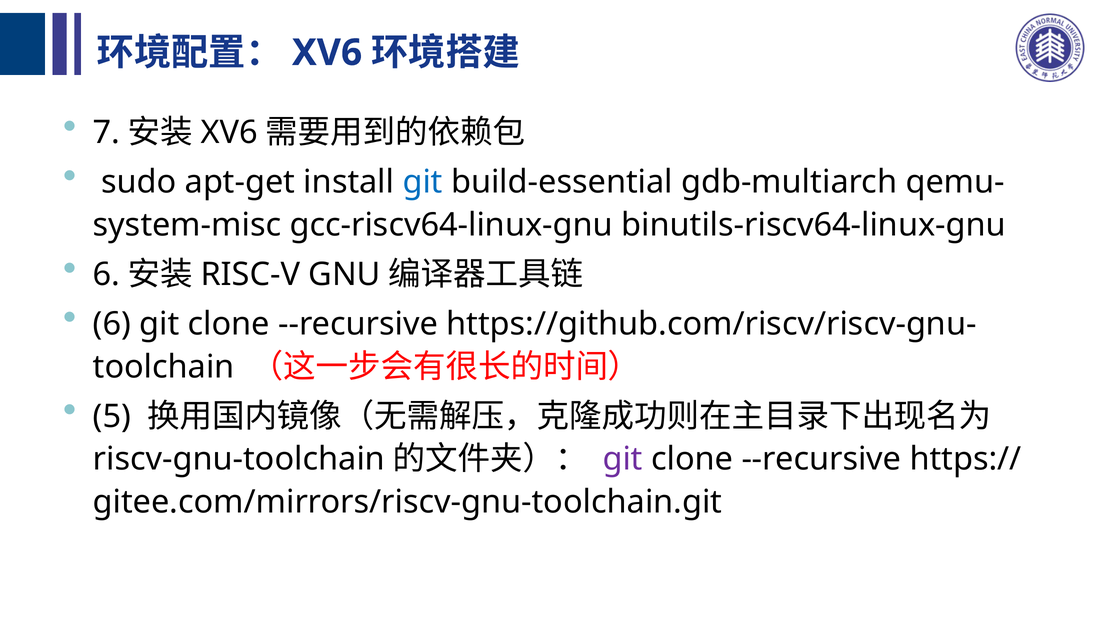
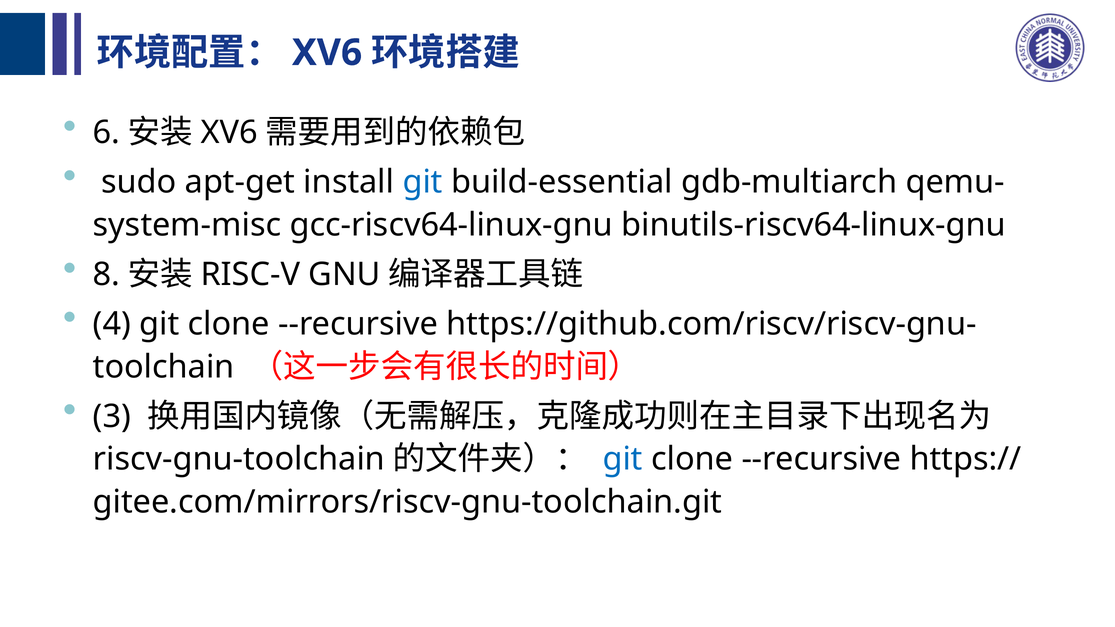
7: 7 -> 6 (107, 133)
6: 6 -> 8 (107, 275)
6: 6 -> 4 (112, 324)
5: 5 -> 3 (112, 416)
git colour: purple -> blue (623, 459)
